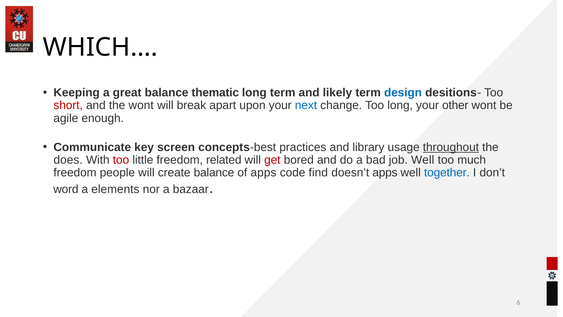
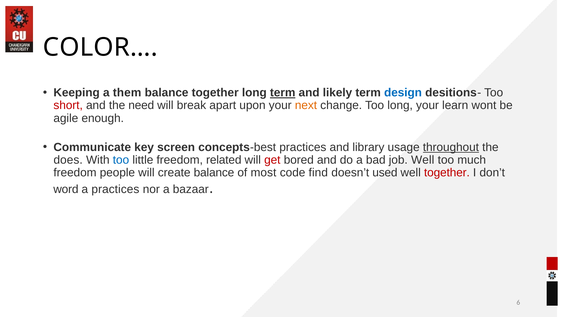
WHICH…: WHICH… -> COLOR… (100, 47)
great: great -> them (127, 93)
balance thematic: thematic -> together (215, 93)
term underline: none -> present (283, 93)
the wont: wont -> need (141, 105)
next colour: blue -> orange (306, 105)
other: other -> learn (455, 105)
too colour: red -> blue (121, 160)
of apps: apps -> most (263, 172)
doesn’t apps: apps -> used (385, 172)
together colour: blue -> red (447, 172)
a elements: elements -> practices (115, 189)
